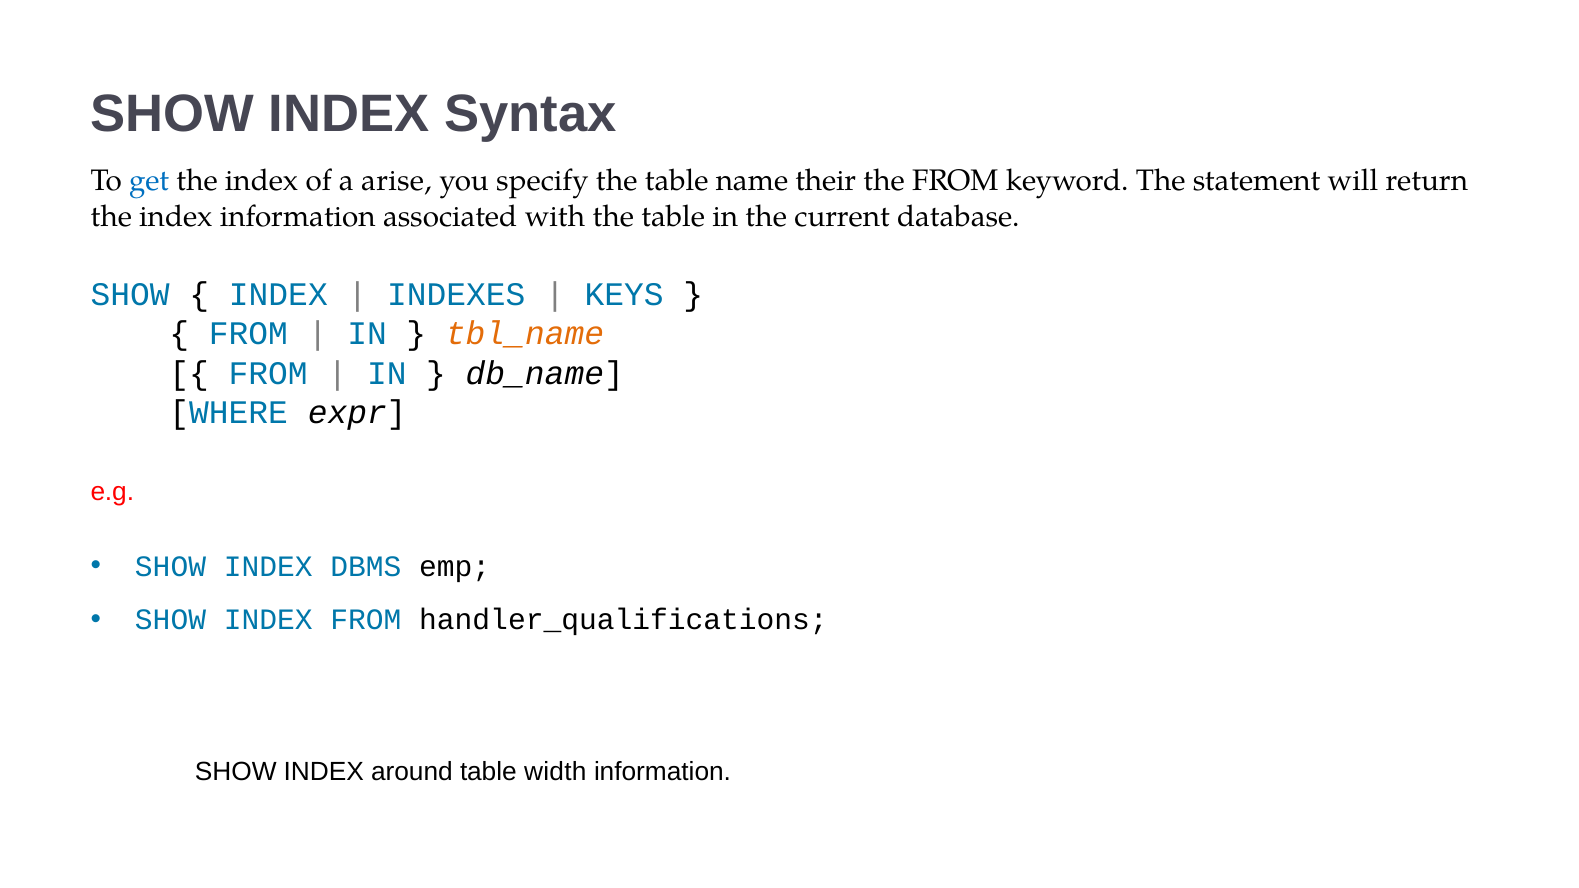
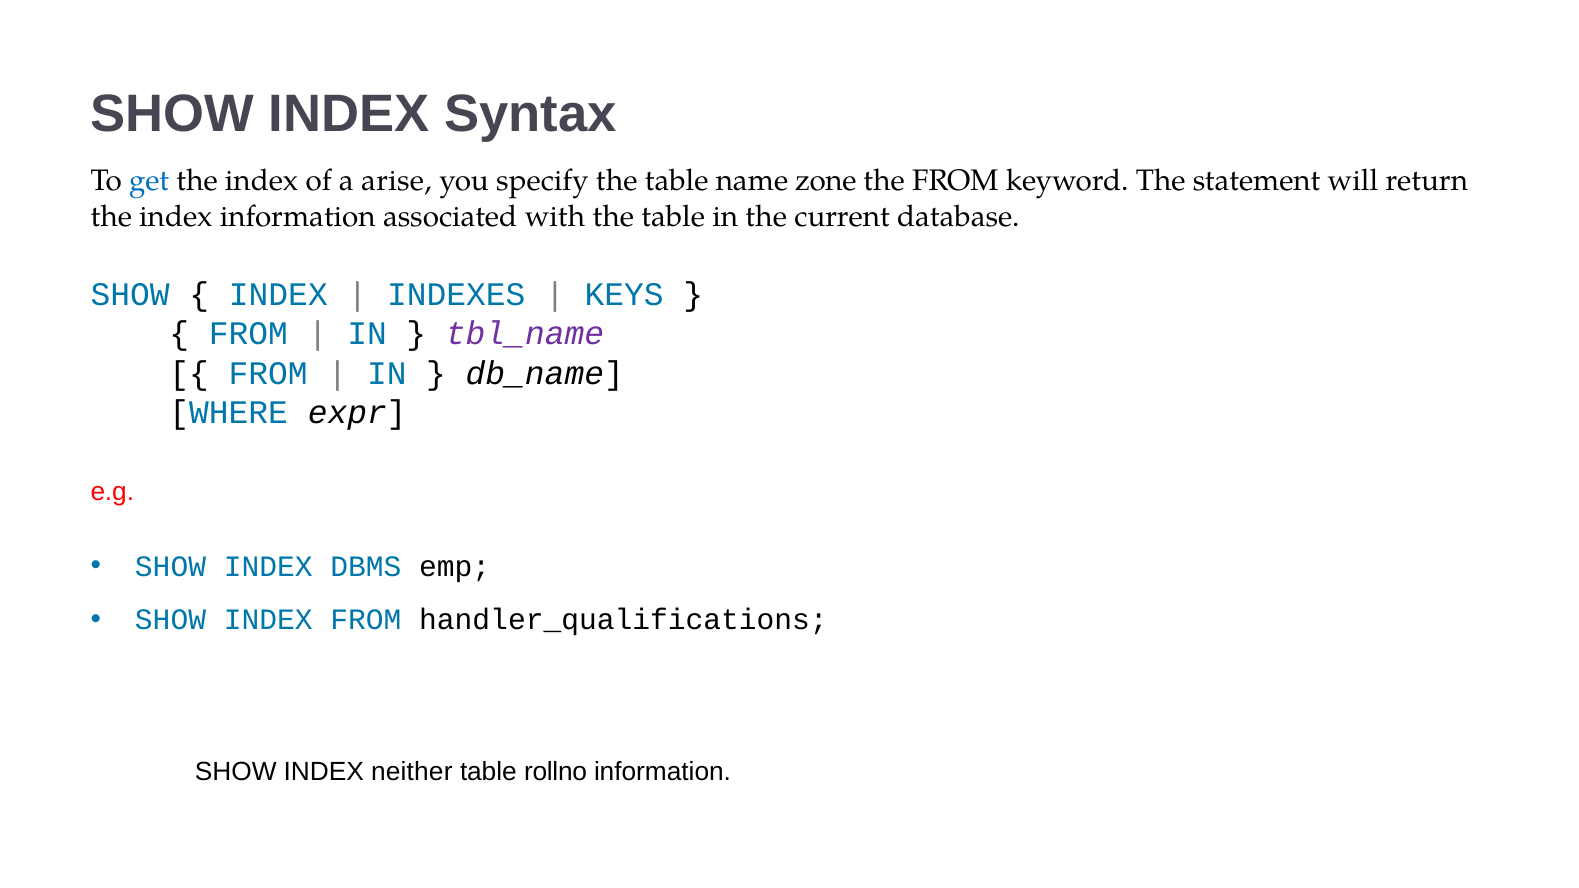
their: their -> zone (826, 181)
tbl_name colour: orange -> purple (525, 334)
around: around -> neither (412, 772)
width: width -> rollno (556, 772)
